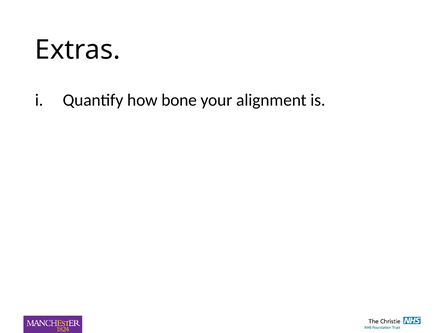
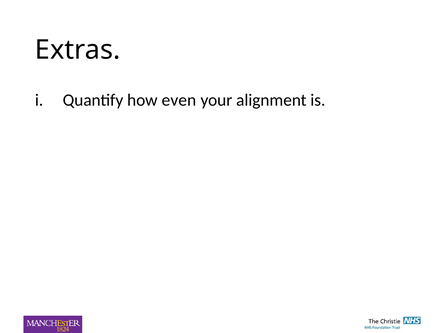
bone: bone -> even (179, 100)
